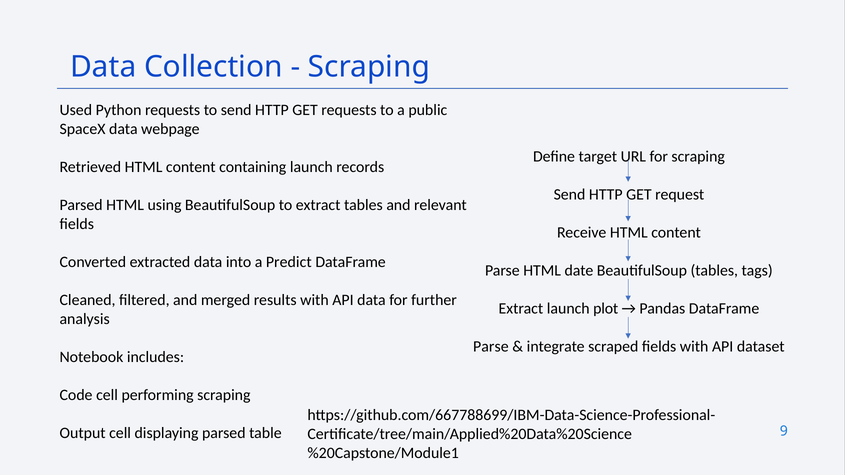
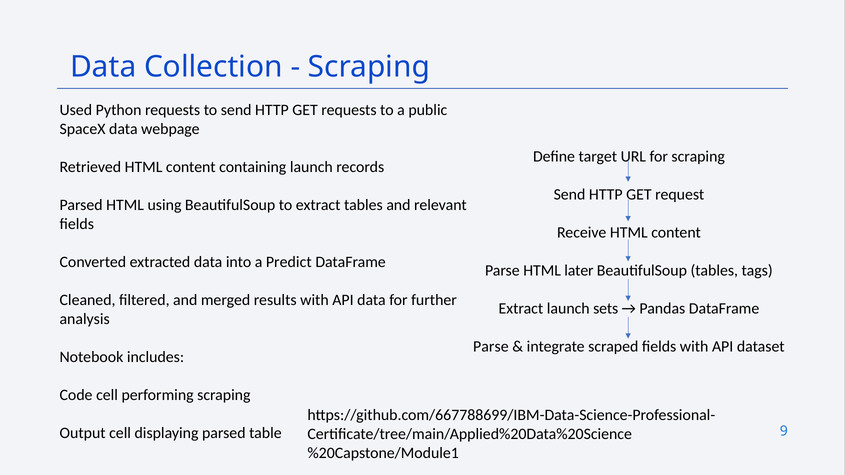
date: date -> later (579, 271)
plot: plot -> sets (606, 309)
